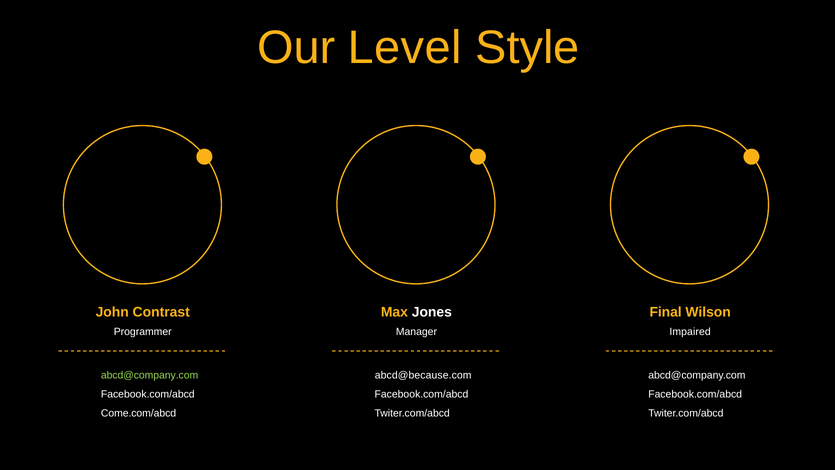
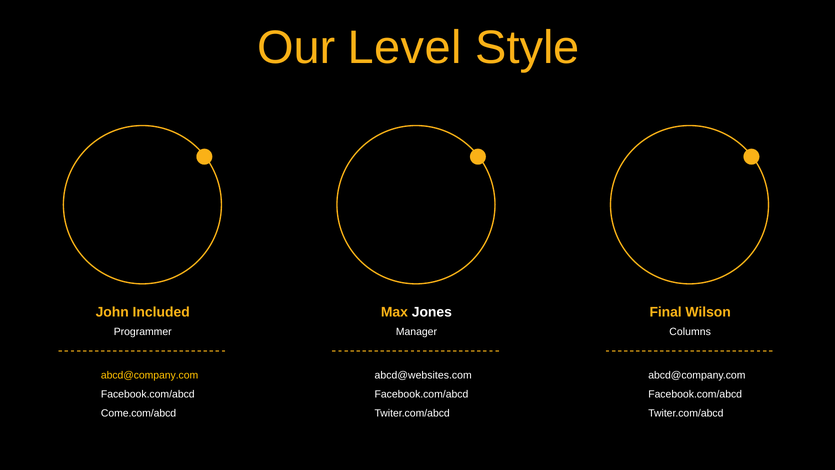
Contrast: Contrast -> Included (161, 312)
Impaired: Impaired -> Columns (690, 332)
abcd@company.com colour: light green -> yellow (150, 375)
abcd@because.com: abcd@because.com -> abcd@websites.com (423, 375)
